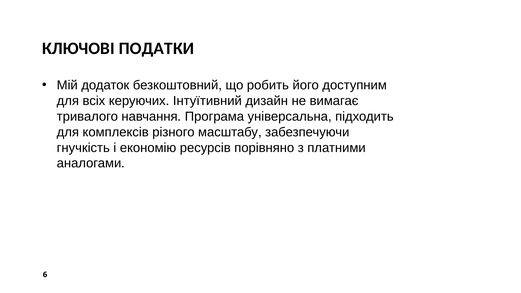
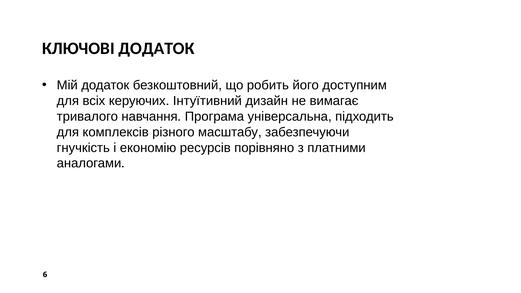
КЛЮЧОВІ ПОДАТКИ: ПОДАТКИ -> ДОДАТОК (157, 48)
